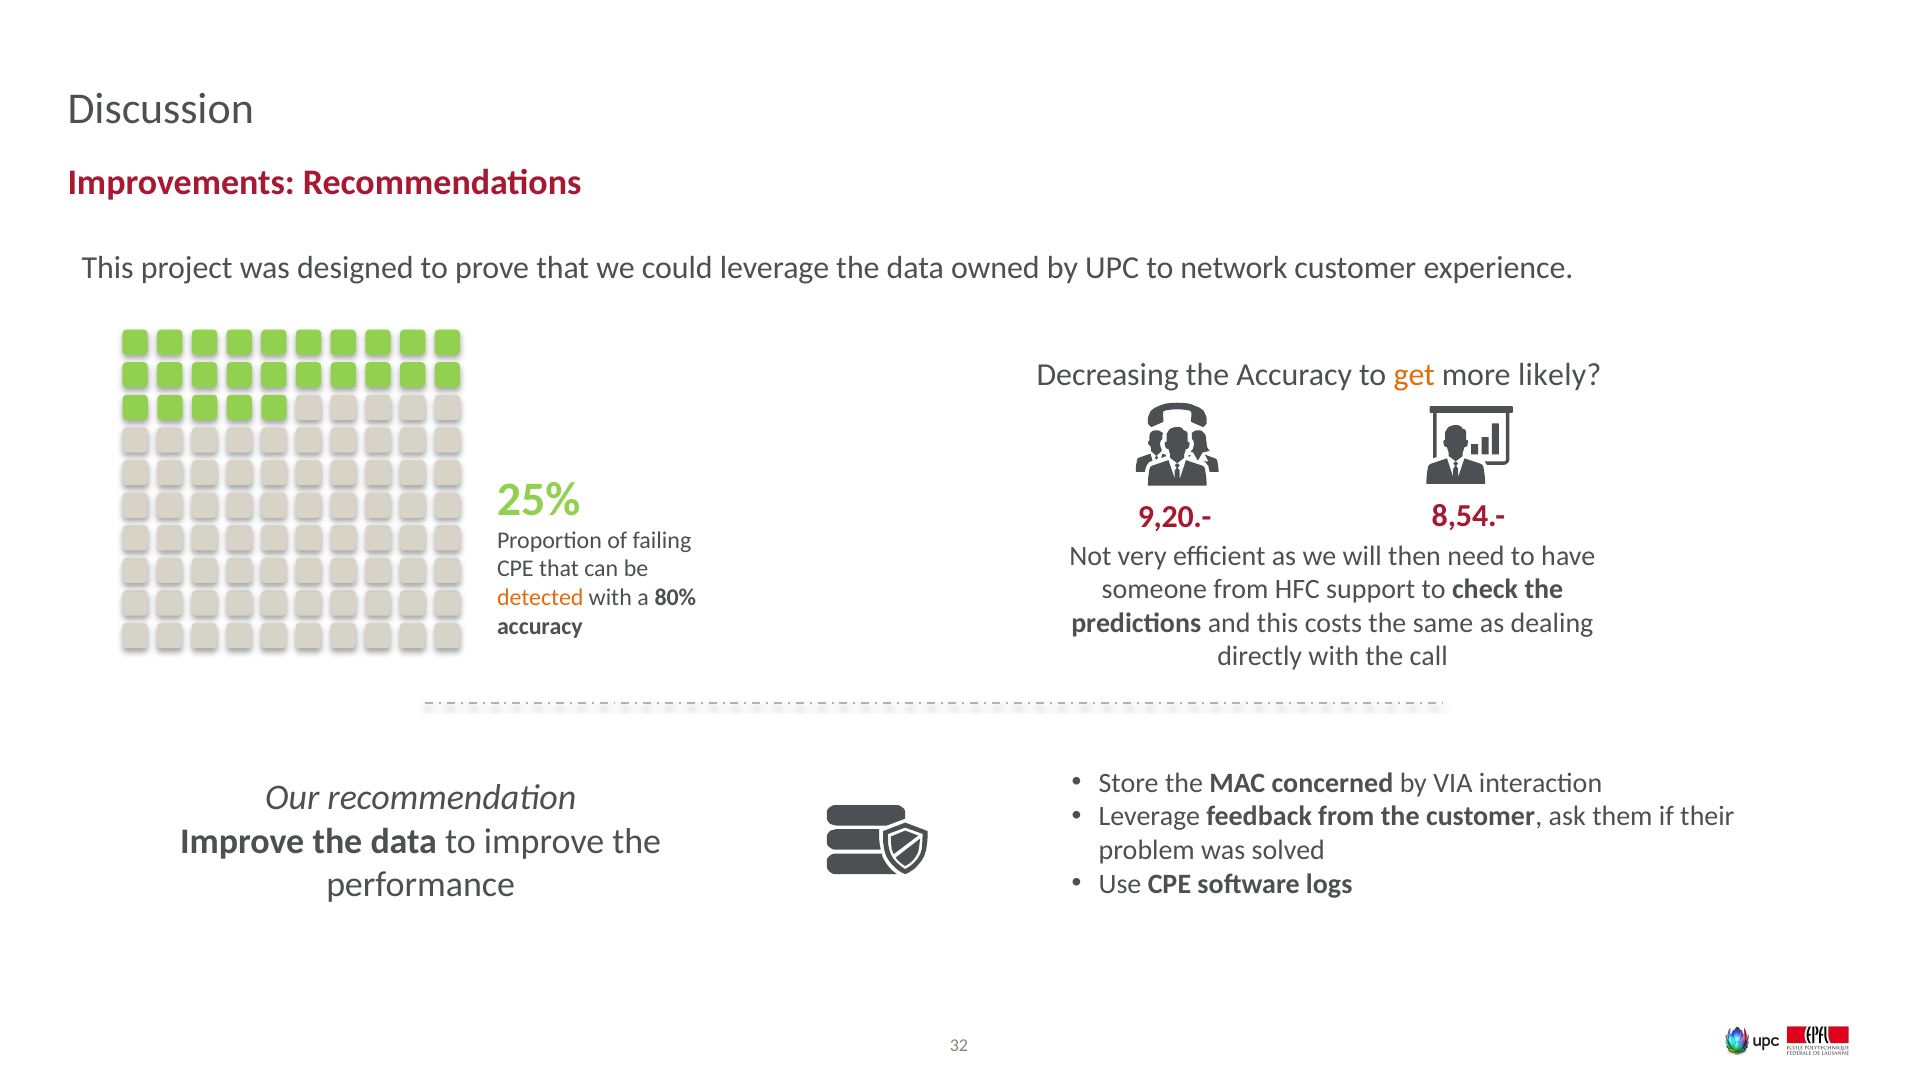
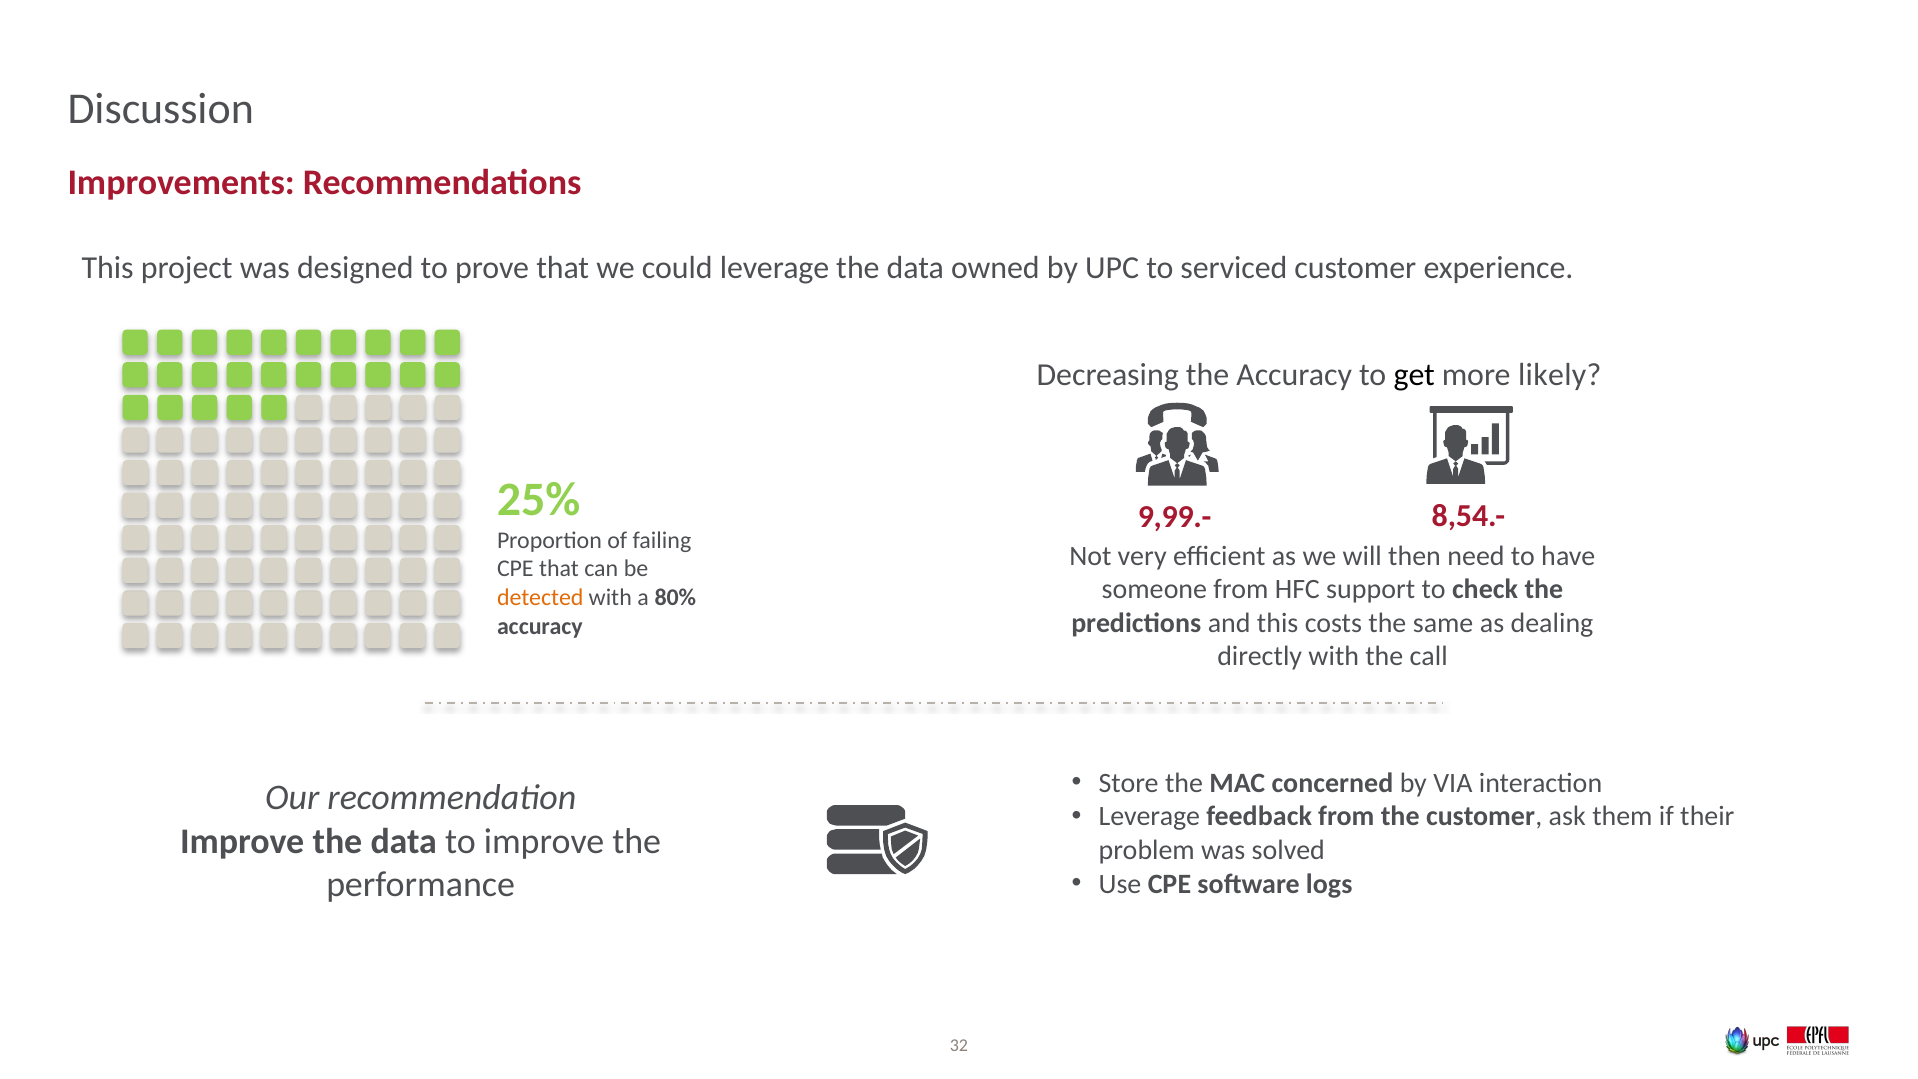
network: network -> serviced (1234, 268)
get colour: orange -> black (1414, 375)
9,20.-: 9,20.- -> 9,99.- (1175, 517)
